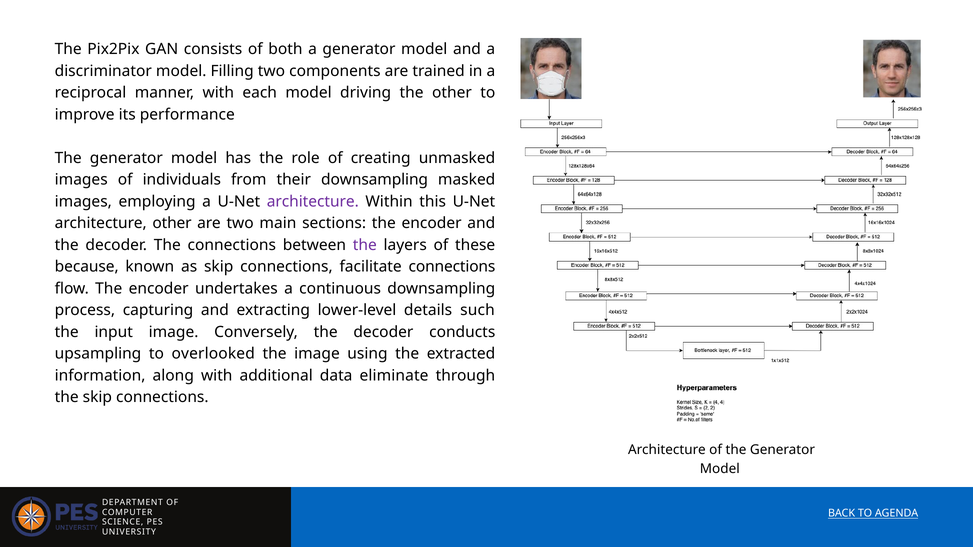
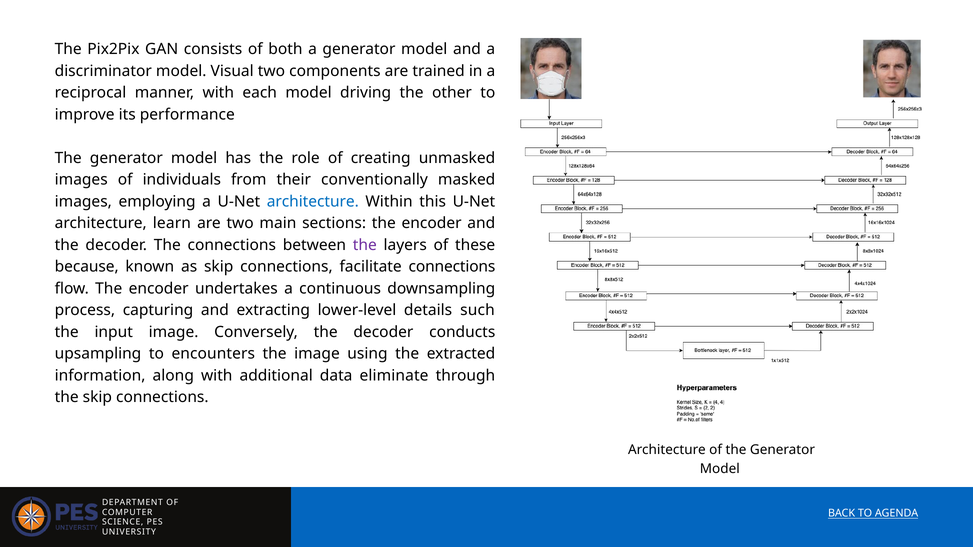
Filling: Filling -> Visual (232, 71)
their downsampling: downsampling -> conventionally (374, 180)
architecture colour: purple -> blue (313, 202)
architecture other: other -> learn (172, 223)
overlooked: overlooked -> encounters (213, 354)
